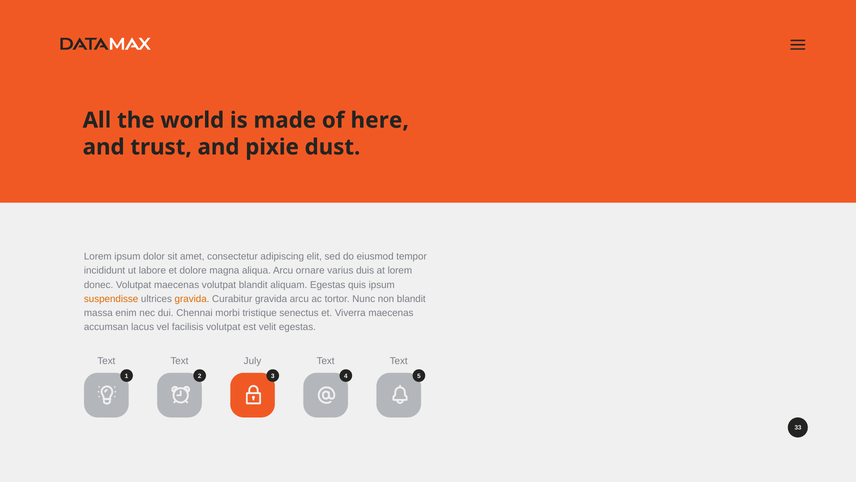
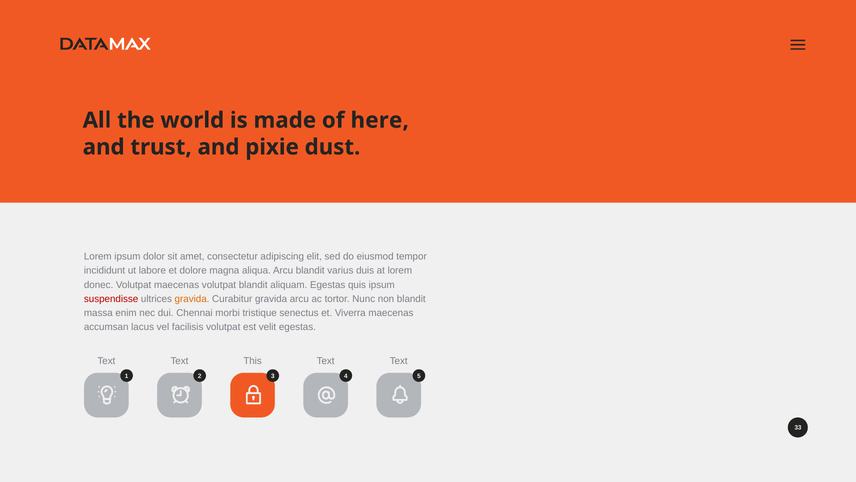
Arcu ornare: ornare -> blandit (310, 270)
suspendisse colour: orange -> red (111, 299)
July: July -> This (253, 361)
